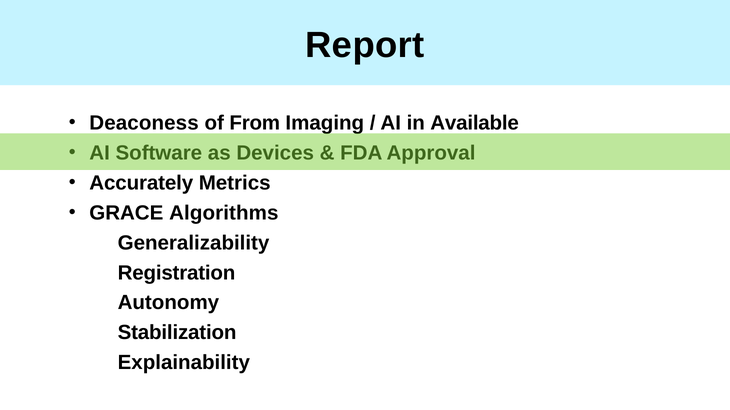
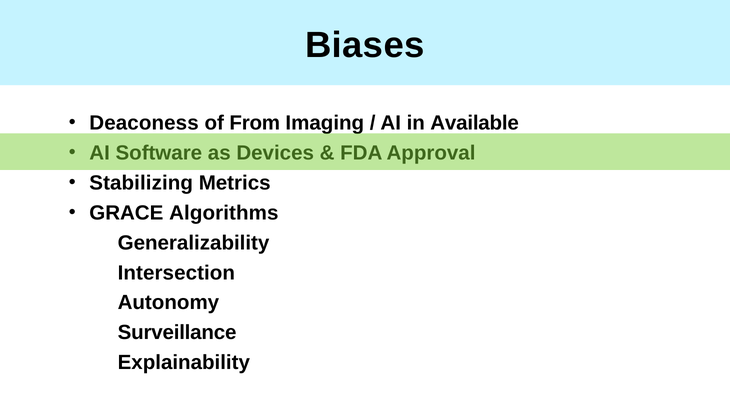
Report: Report -> Biases (365, 45)
Accurately: Accurately -> Stabilizing (141, 183)
Registration: Registration -> Intersection (176, 273)
Stabilization: Stabilization -> Surveillance (177, 333)
